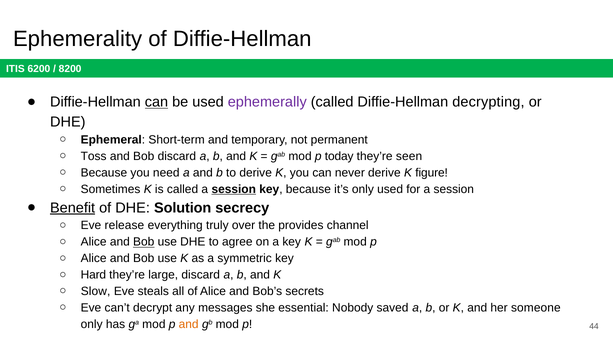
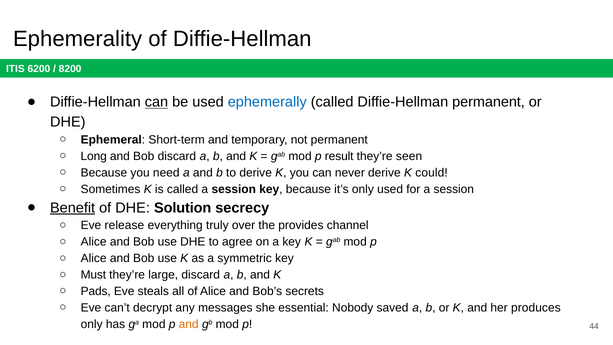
ephemerally colour: purple -> blue (267, 102)
Diffie-Hellman decrypting: decrypting -> permanent (489, 102)
Toss: Toss -> Long (94, 156)
today: today -> result (339, 156)
figure: figure -> could (432, 173)
session underline: present -> none (234, 189)
Bob underline: present -> none (144, 242)
Hard: Hard -> Must (93, 275)
Slow: Slow -> Pads (96, 291)
someone: someone -> produces (536, 308)
